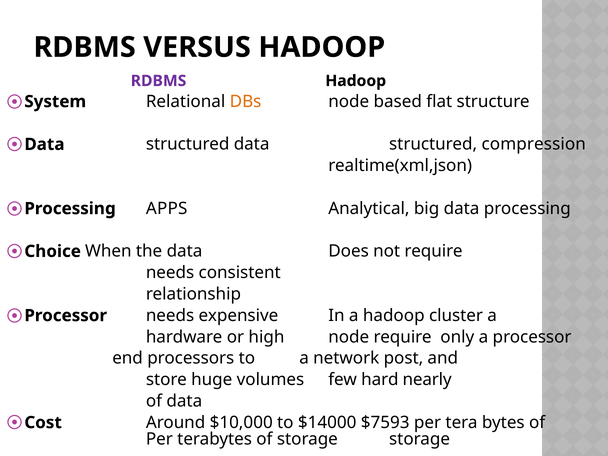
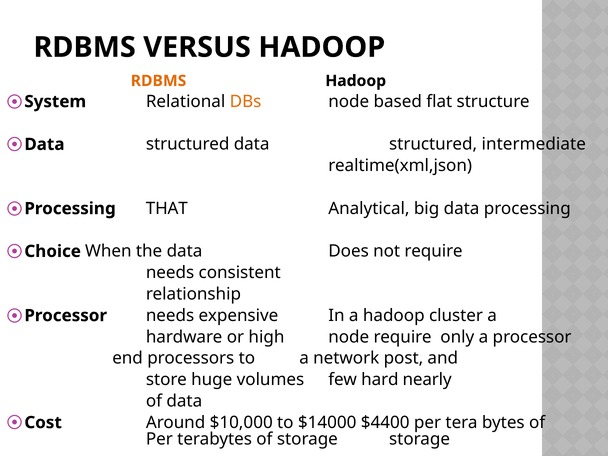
RDBMS colour: purple -> orange (159, 81)
compression: compression -> intermediate (534, 144)
APPS: APPS -> THAT (167, 209)
$7593: $7593 -> $4400 (385, 423)
